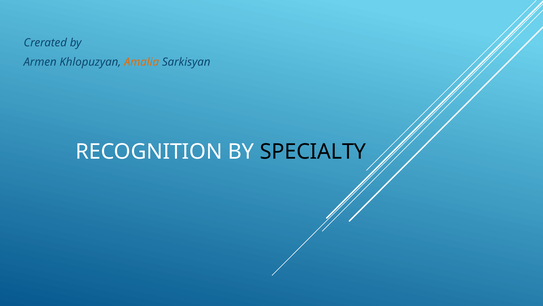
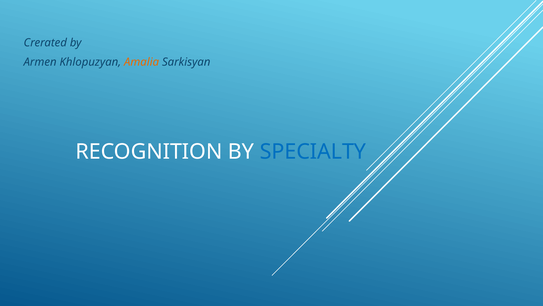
SPECIALTY colour: black -> blue (313, 152)
